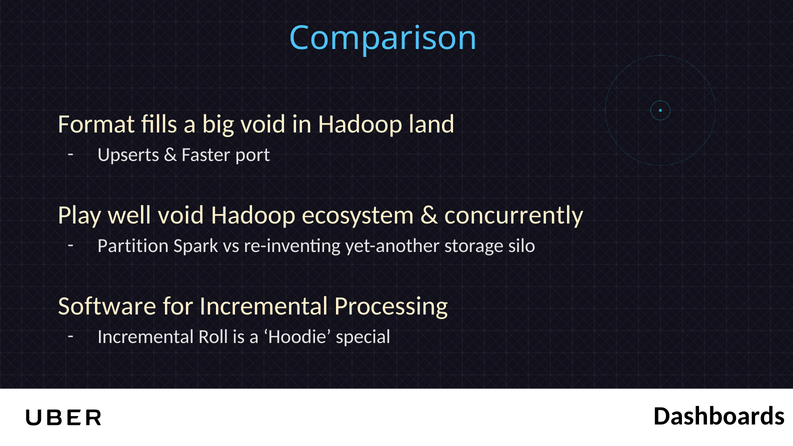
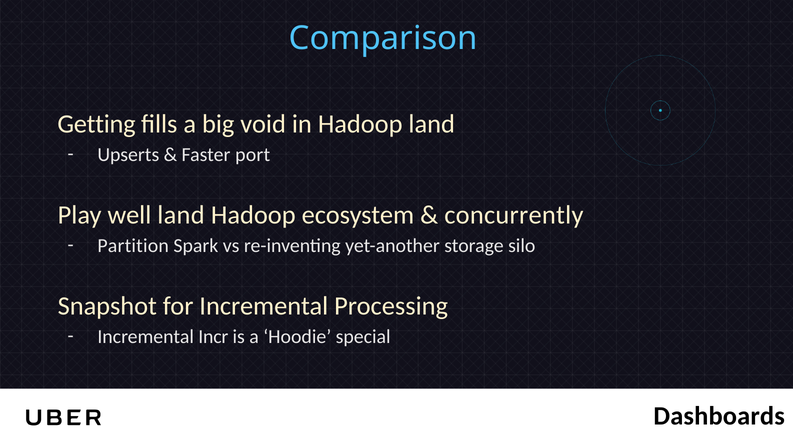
Format: Format -> Getting (97, 124)
well void: void -> land (181, 215)
Software: Software -> Snapshot (107, 306)
Roll: Roll -> Incr (213, 337)
